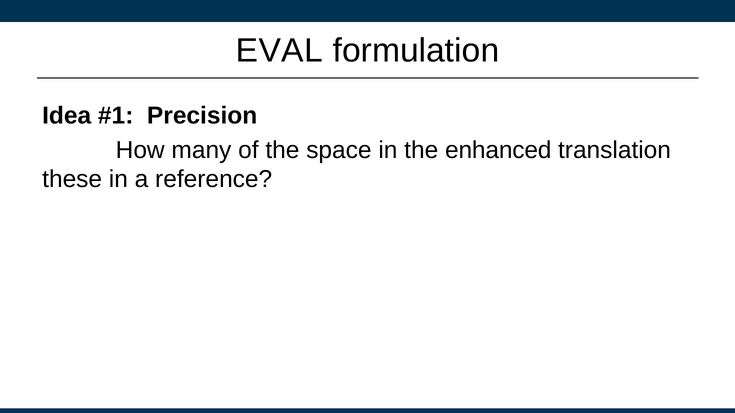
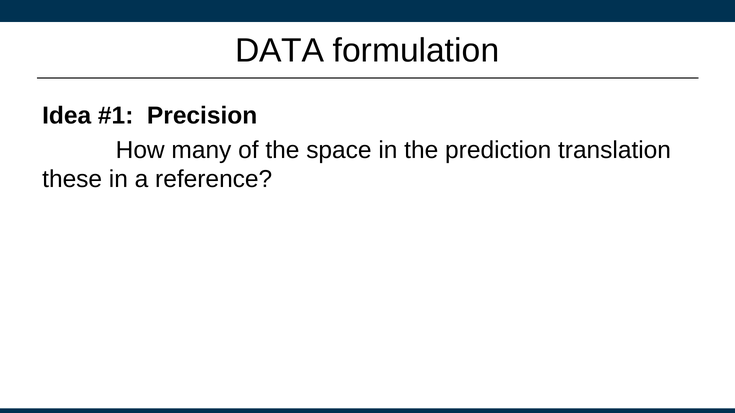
EVAL: EVAL -> DATA (280, 51)
enhanced: enhanced -> prediction (498, 150)
